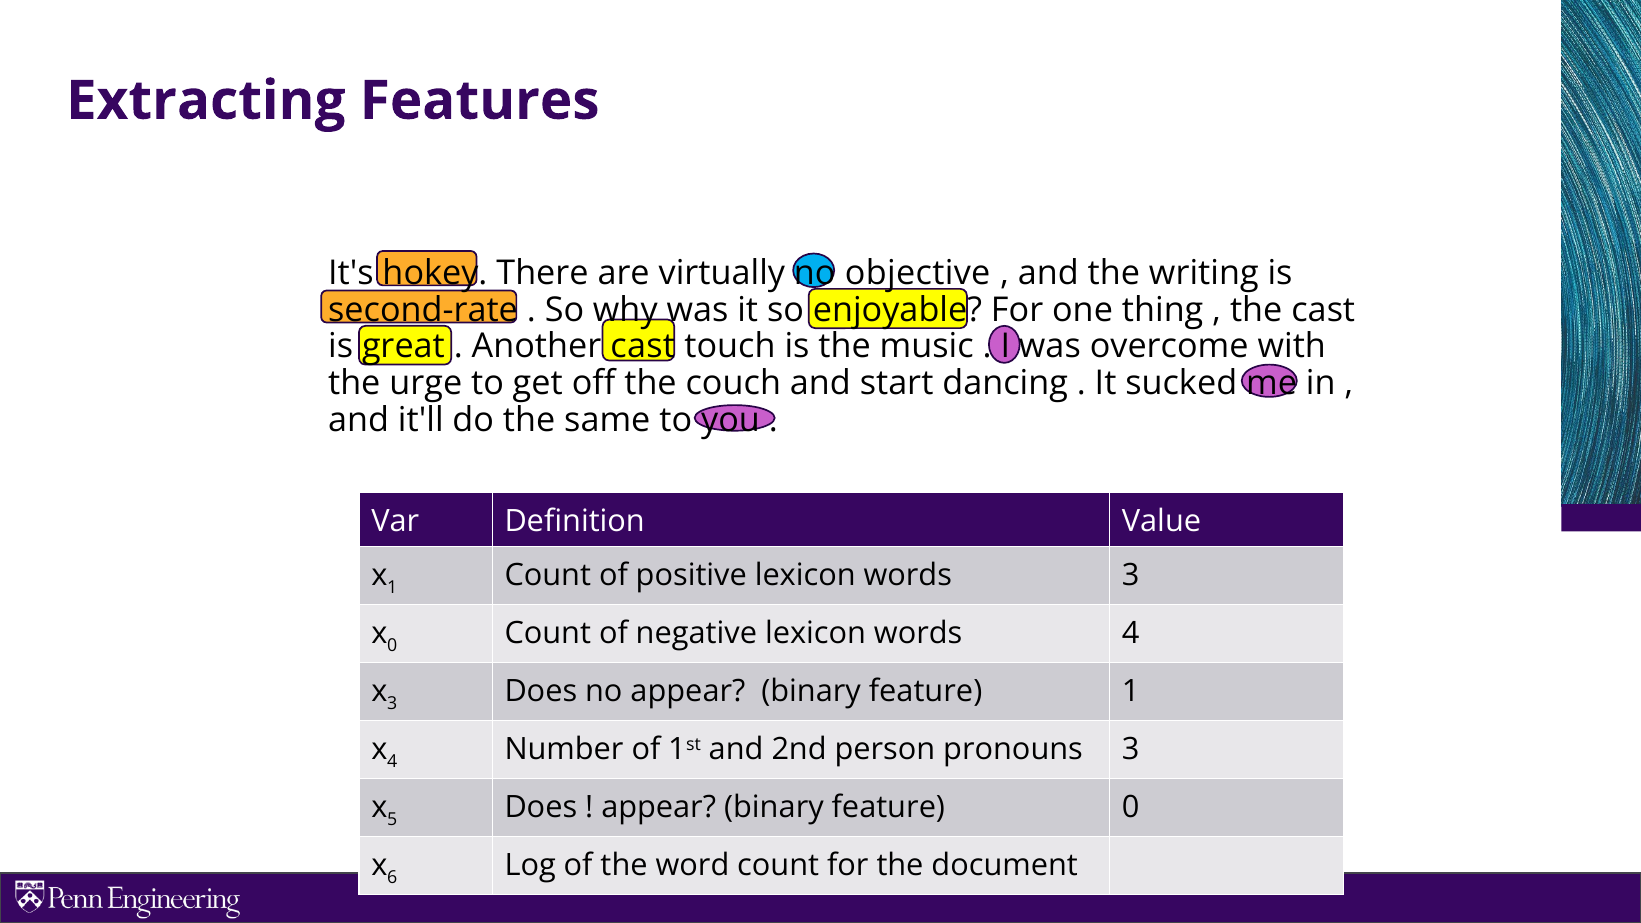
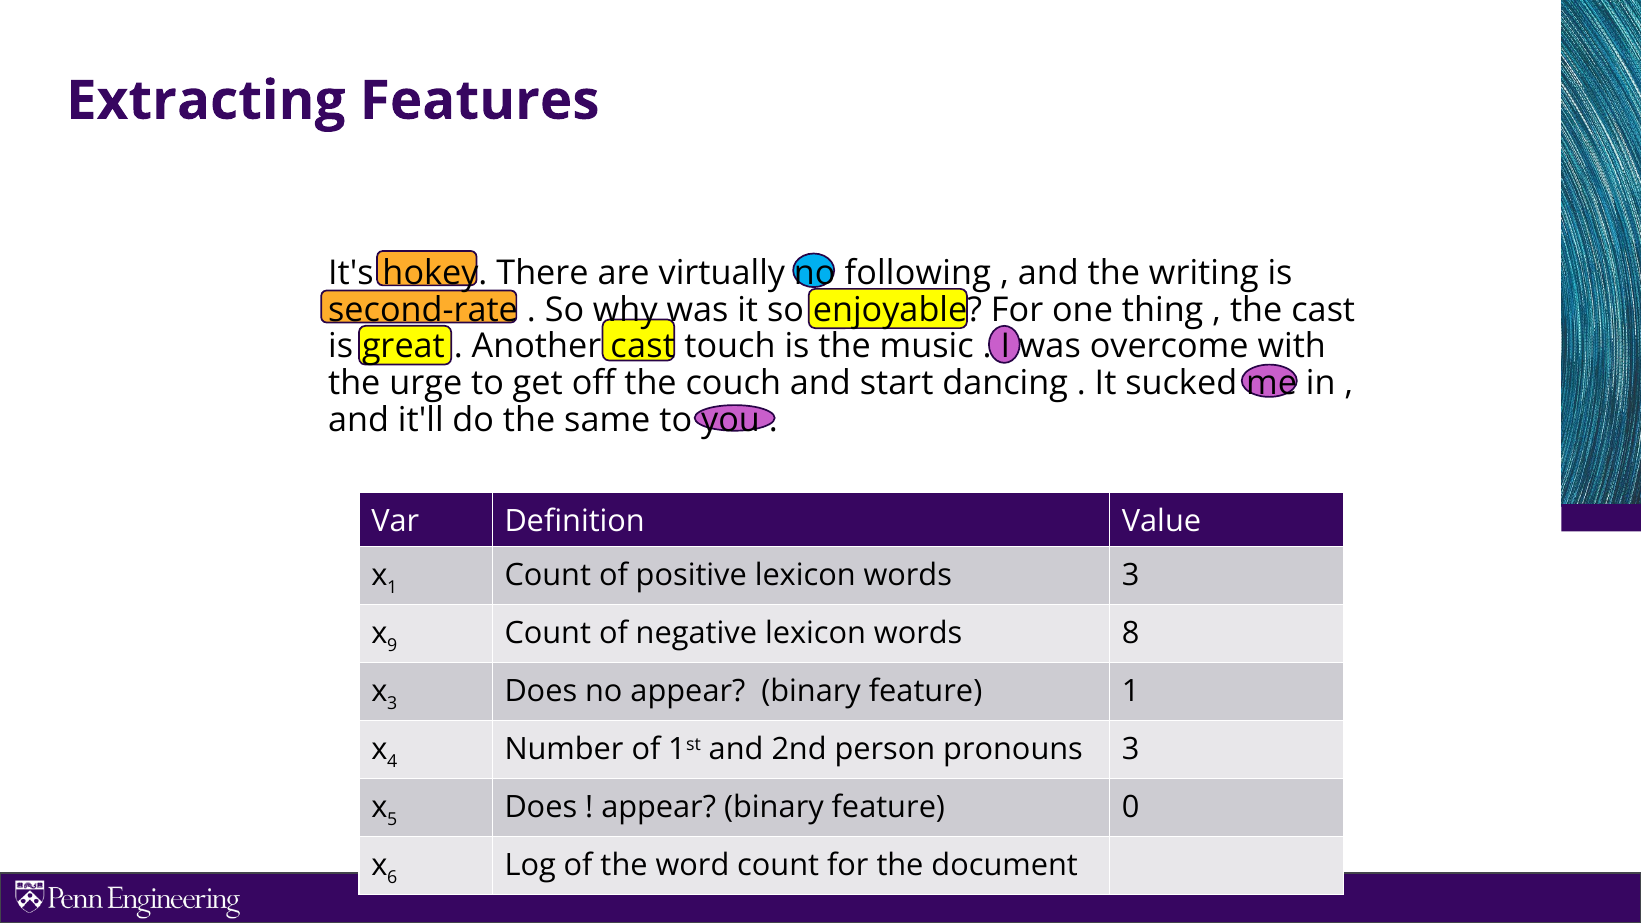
objective: objective -> following (918, 273)
0: 0 -> 9 (392, 645)
words 4: 4 -> 8 (1131, 633)
